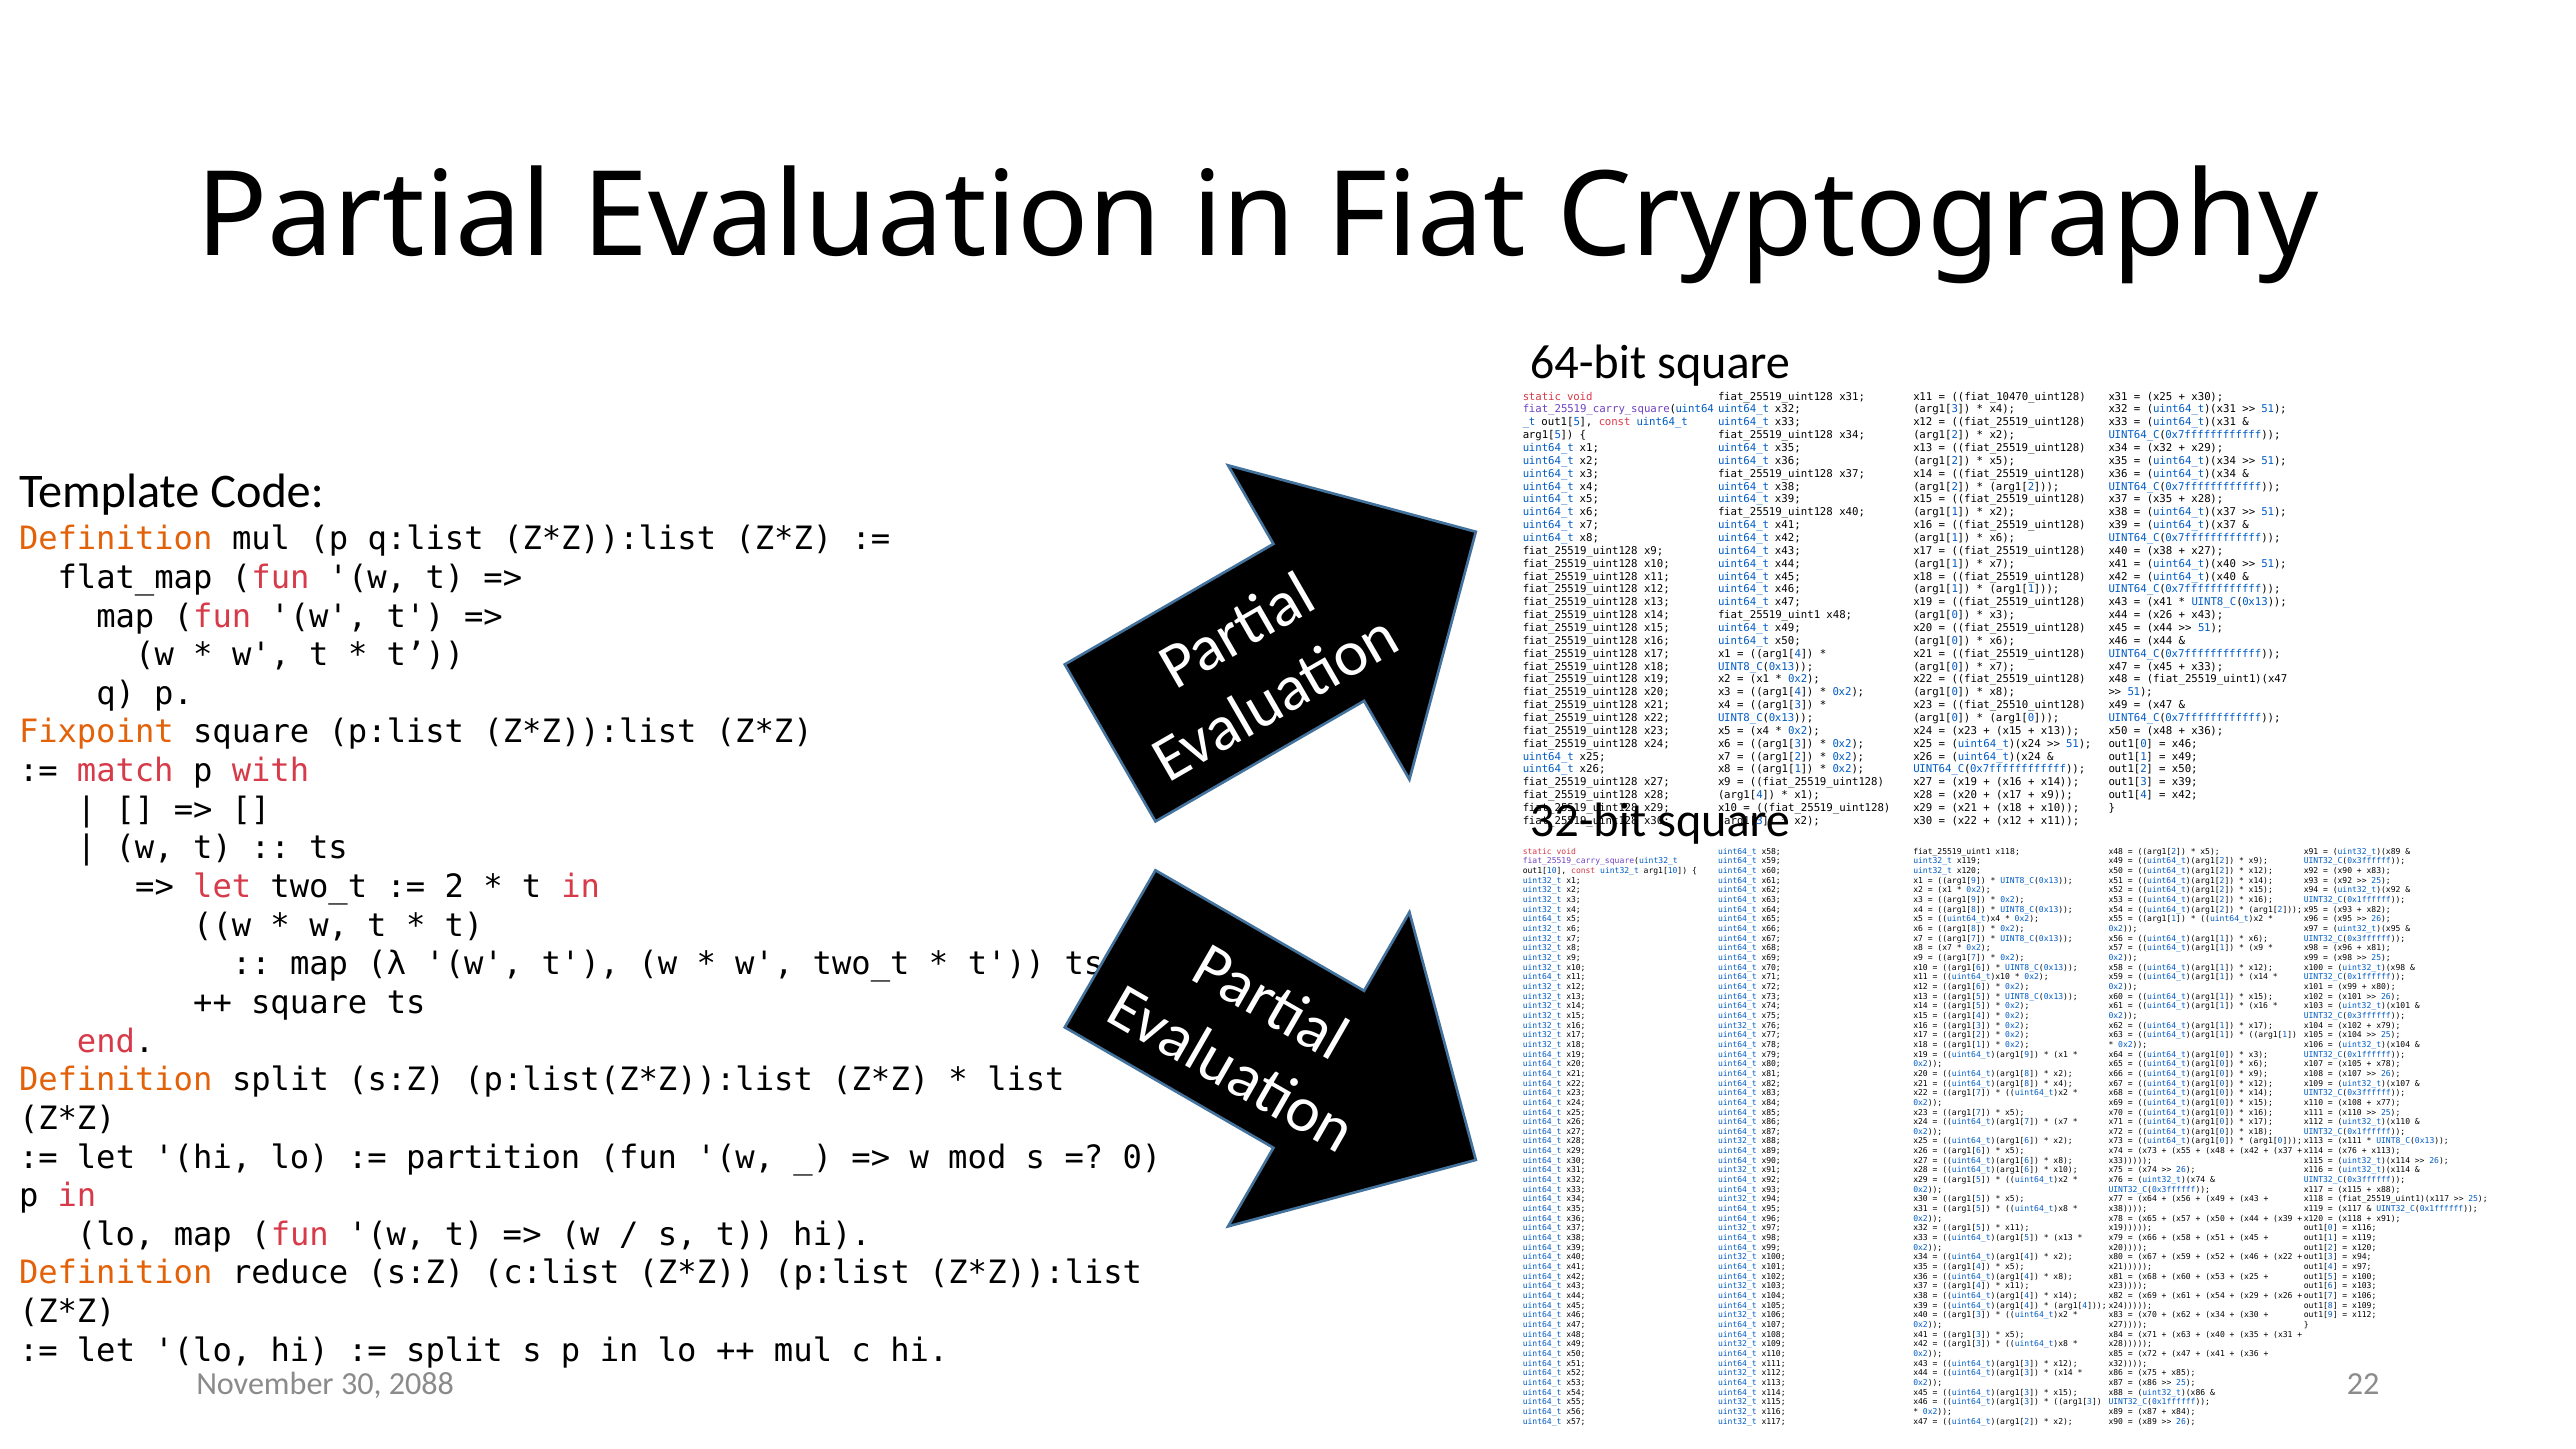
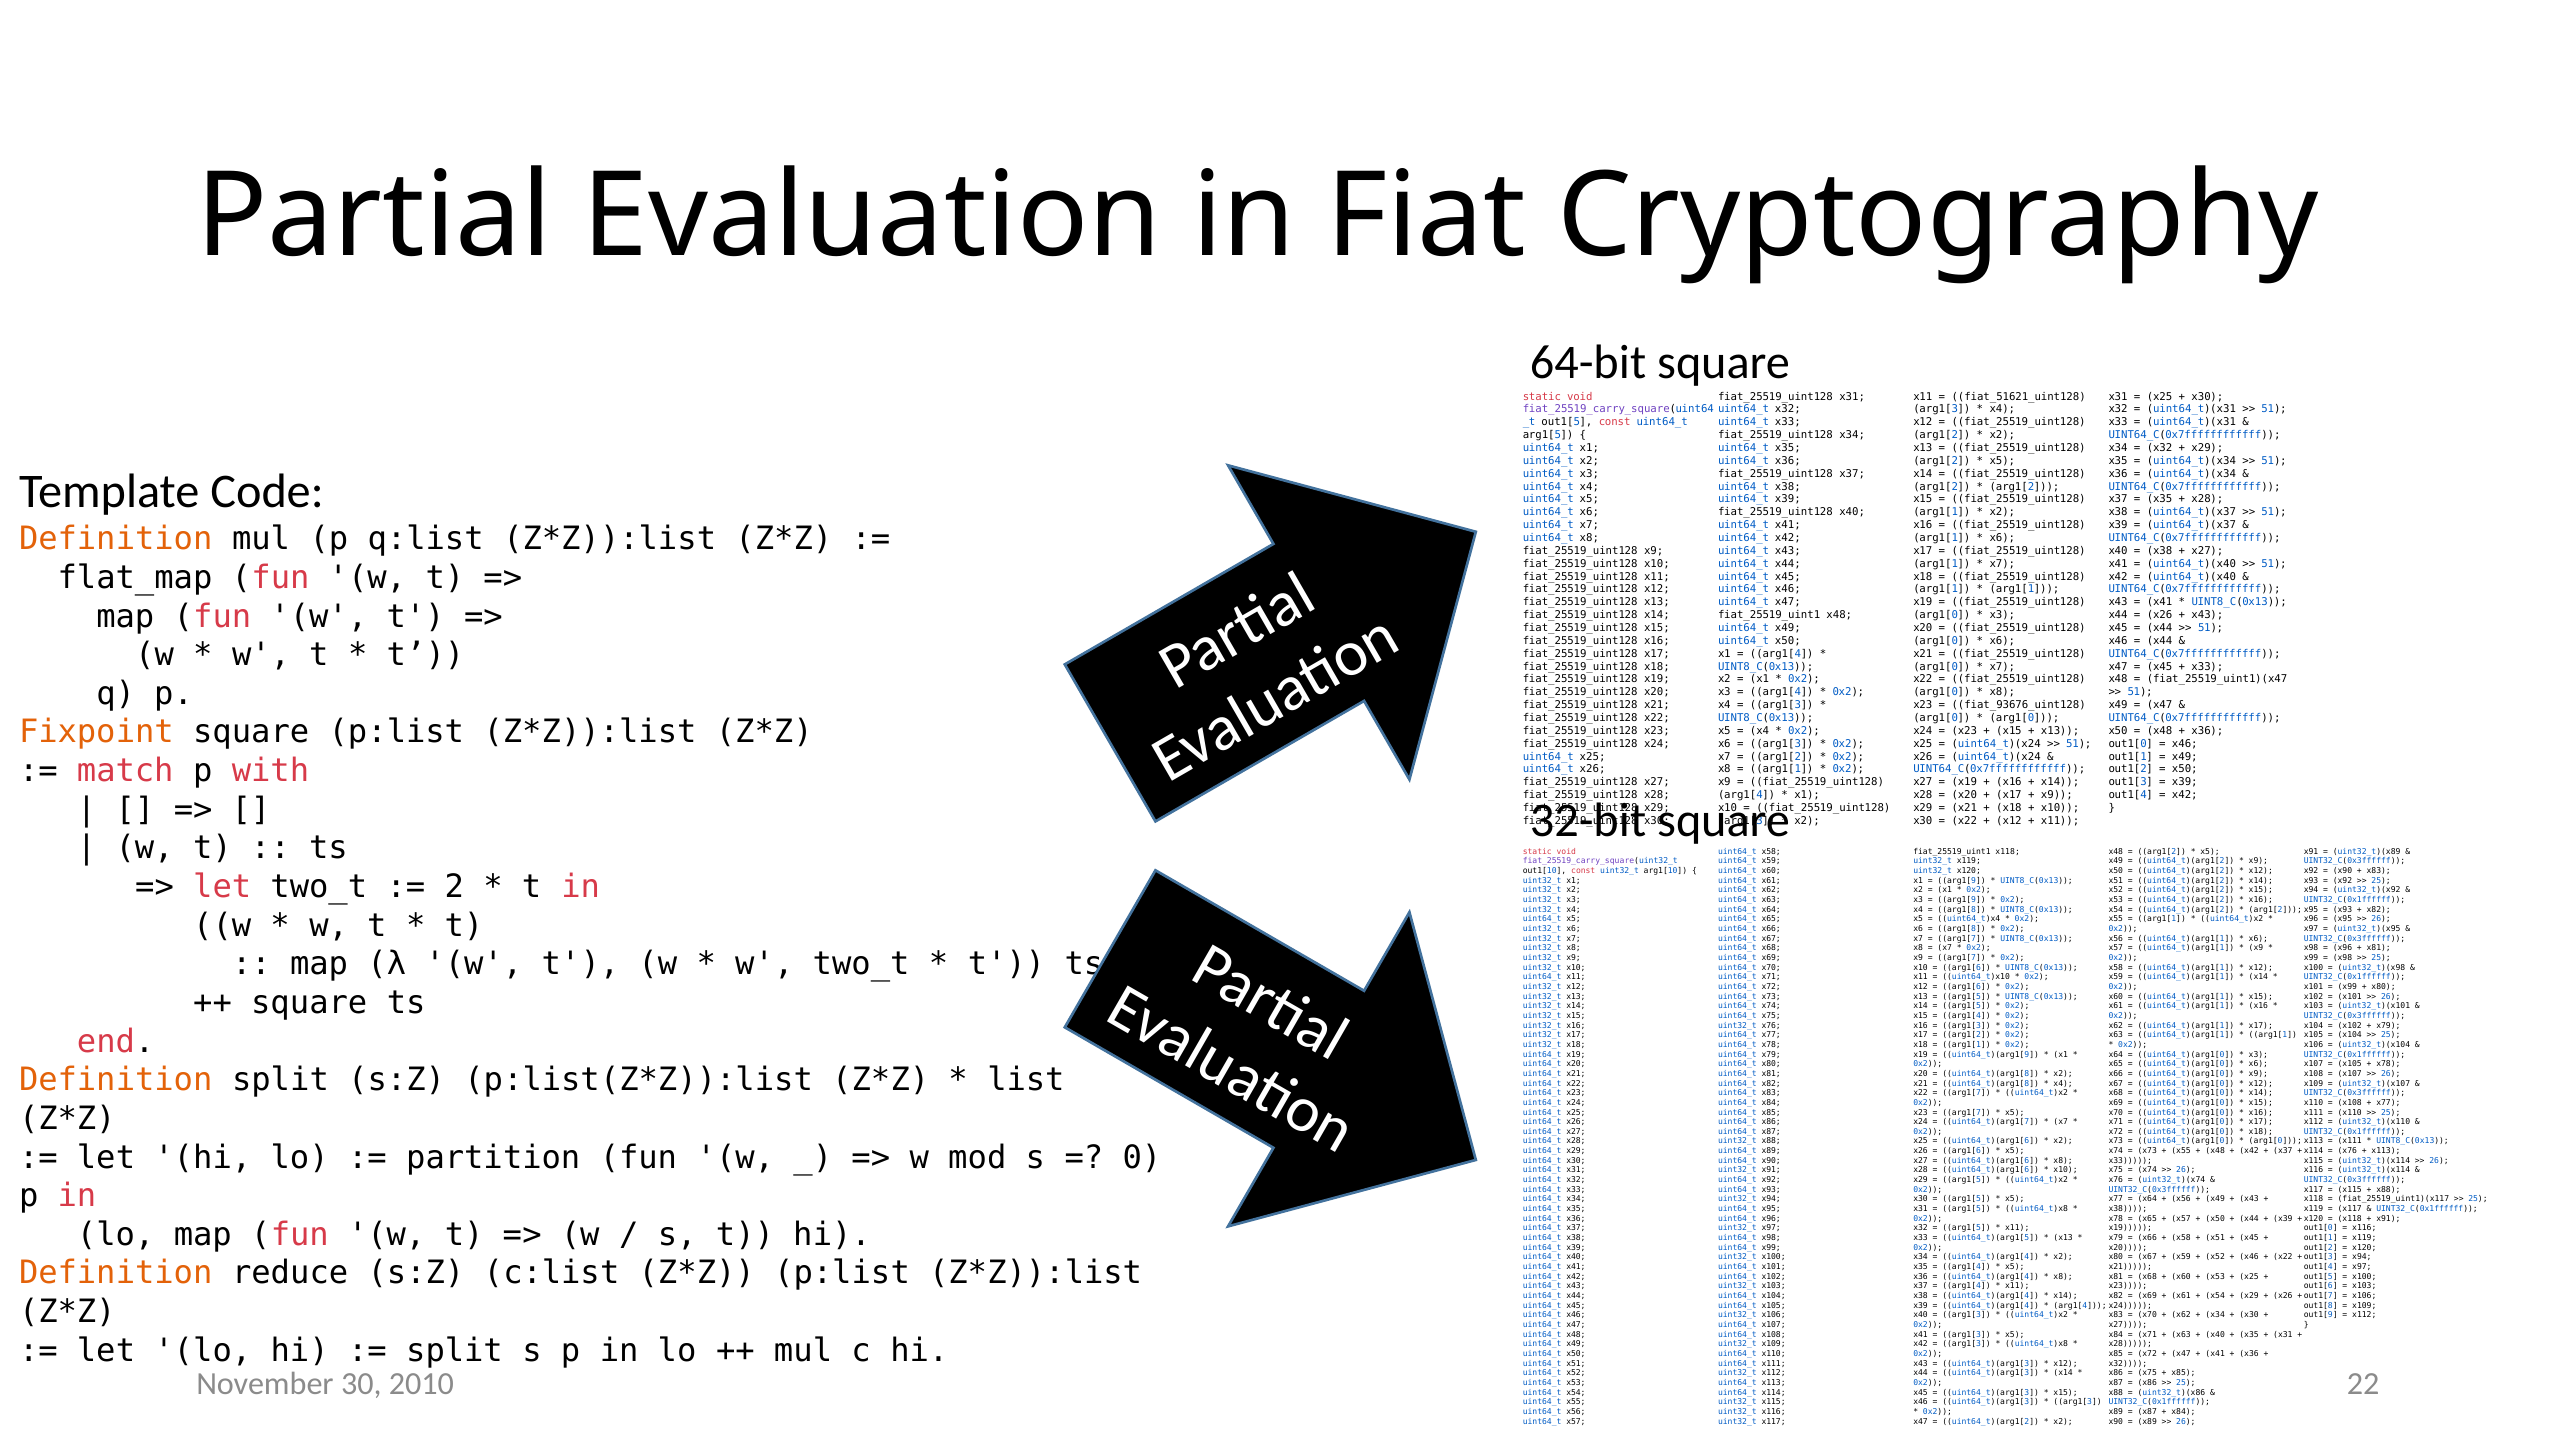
fiat_10470_uint128: fiat_10470_uint128 -> fiat_51621_uint128 (2019, 397)
fiat_25510_uint128: fiat_25510_uint128 -> fiat_93676_uint128 (2019, 705)
2088: 2088 -> 2010 (421, 1384)
